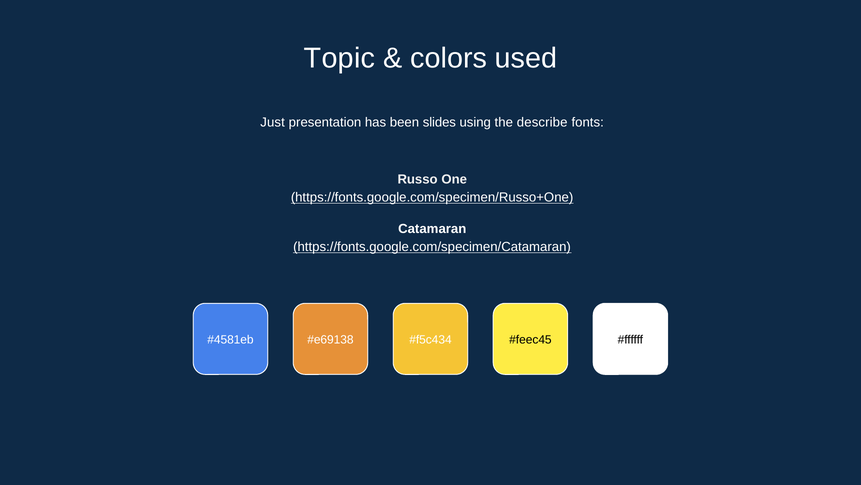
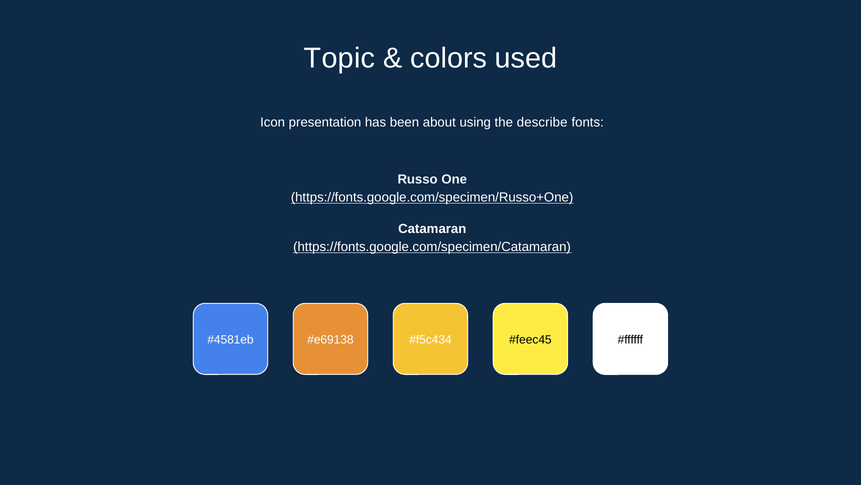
Just: Just -> Icon (273, 122)
slides: slides -> about (439, 122)
